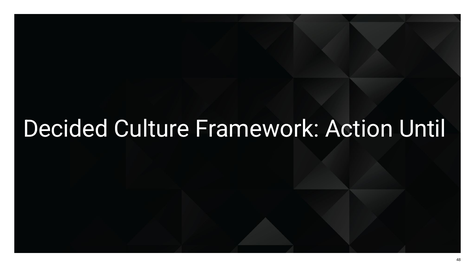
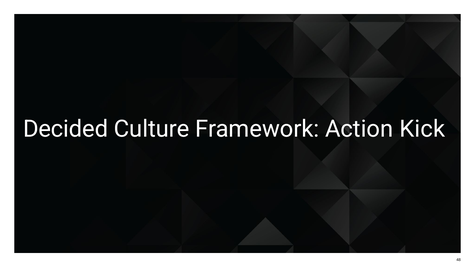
Until: Until -> Kick (422, 129)
